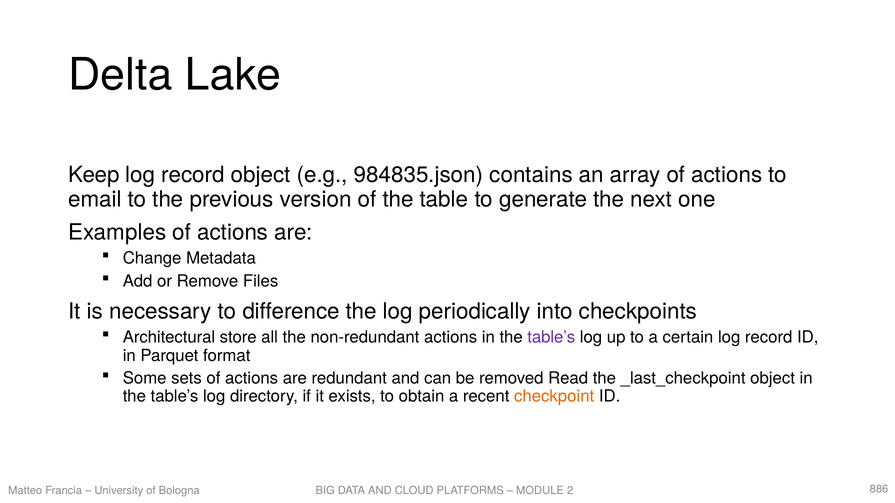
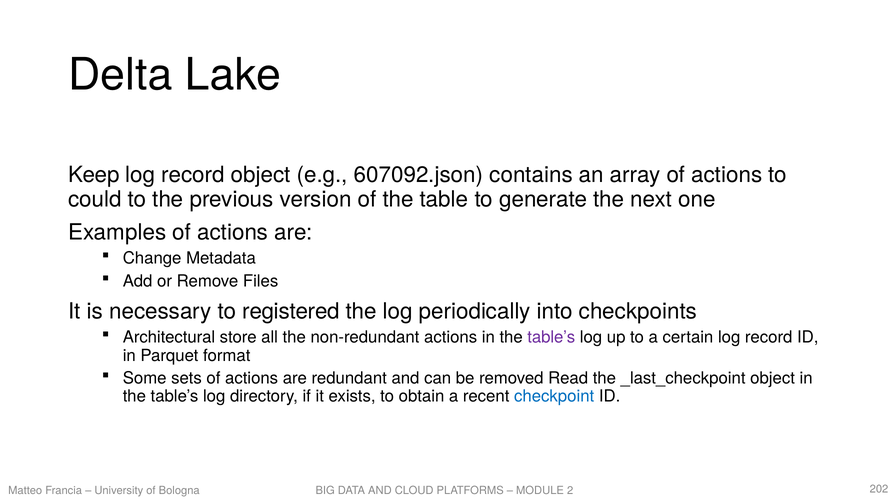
984835.json: 984835.json -> 607092.json (419, 175)
email: email -> could (95, 199)
difference: difference -> registered (291, 312)
checkpoint colour: orange -> blue (554, 397)
886: 886 -> 202 (879, 490)
